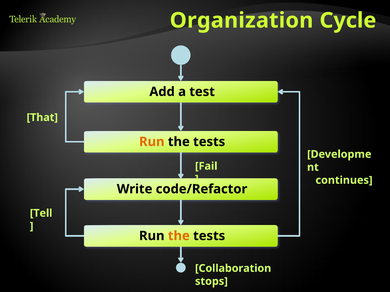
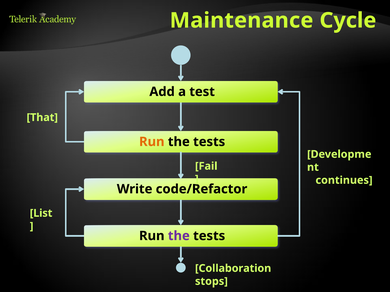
Organization: Organization -> Maintenance (241, 20)
Tell: Tell -> List (41, 214)
the colour: orange -> purple (179, 236)
